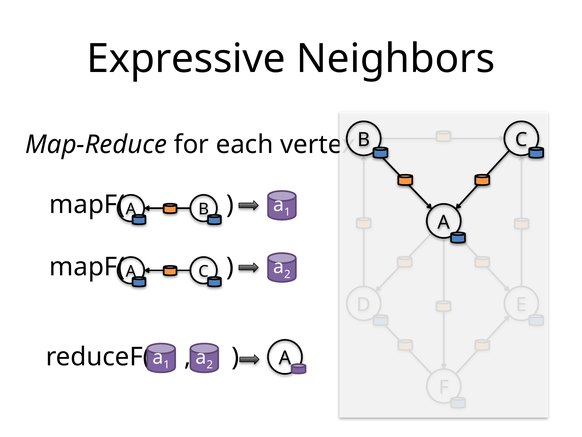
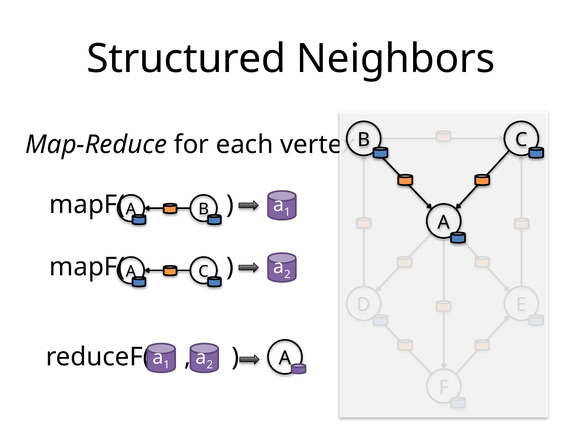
Expressive: Expressive -> Structured (186, 59)
